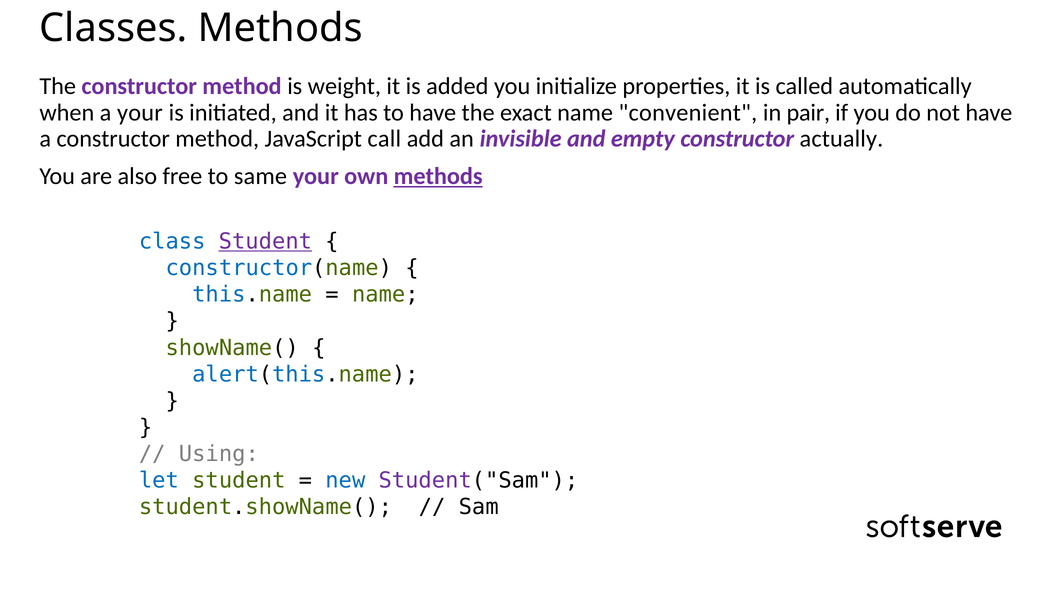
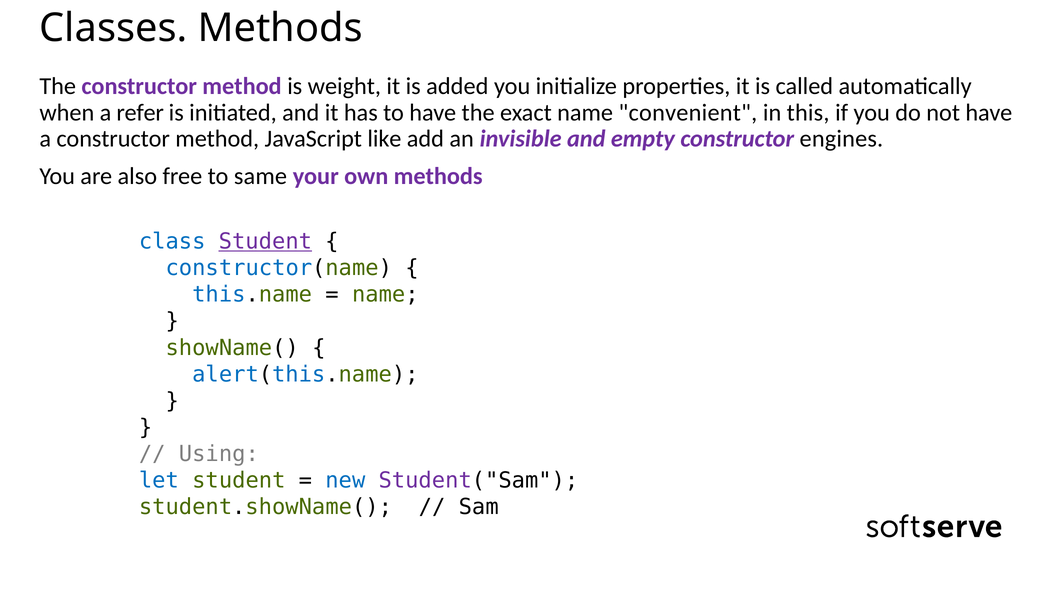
a your: your -> refer (140, 113)
pair: pair -> this (808, 113)
call: call -> like (384, 139)
actually: actually -> engines (841, 139)
methods underline: present -> none (438, 176)
